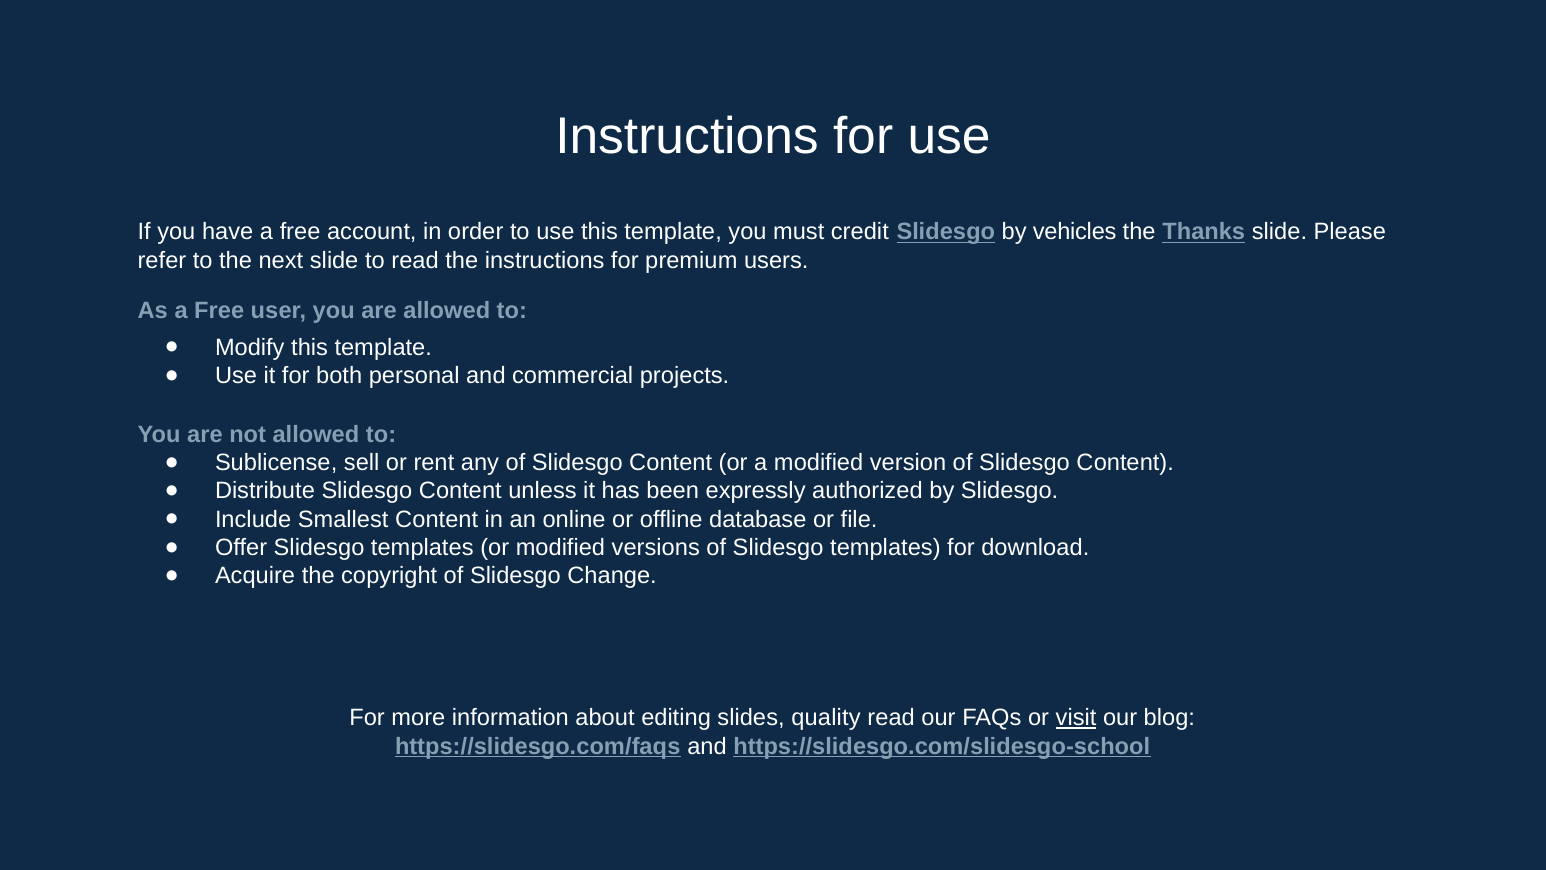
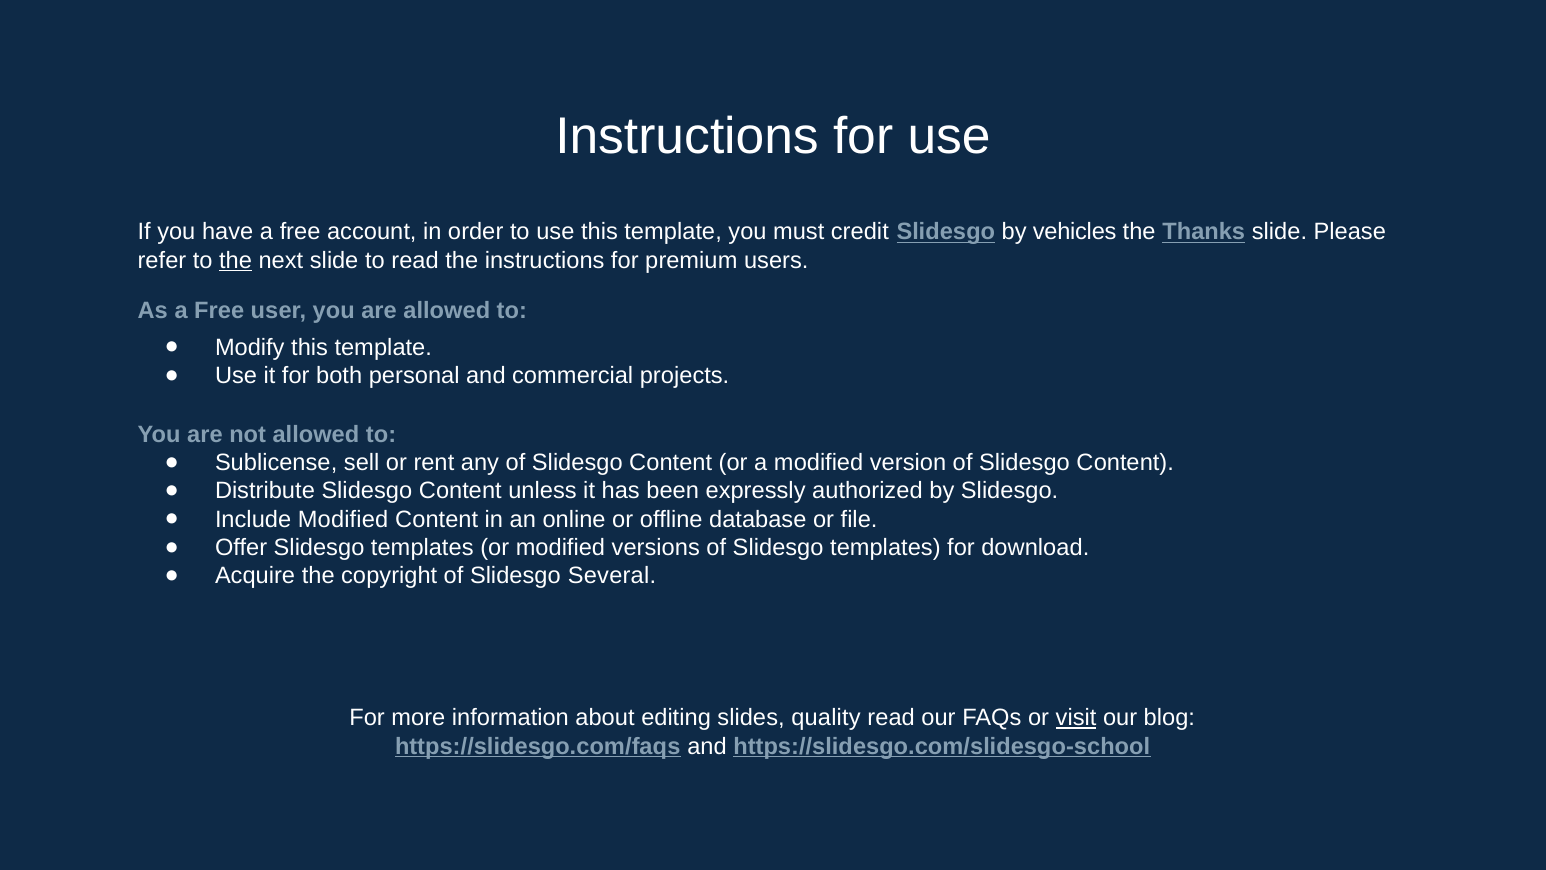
the underline: none -> present (236, 260)
Include Smallest: Smallest -> Modified (343, 519)
Change: Change -> Several (612, 576)
